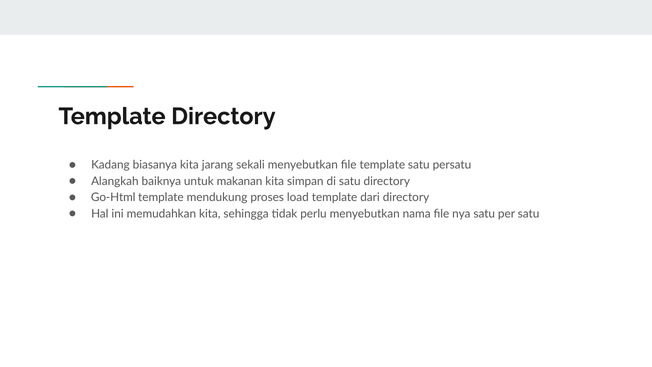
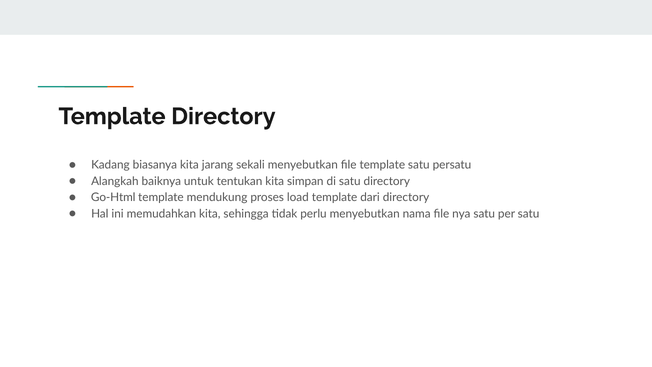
makanan: makanan -> tentukan (240, 181)
